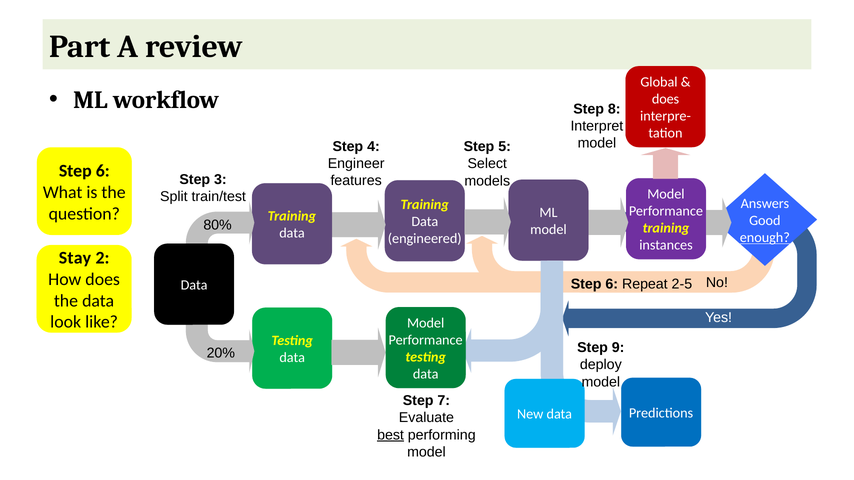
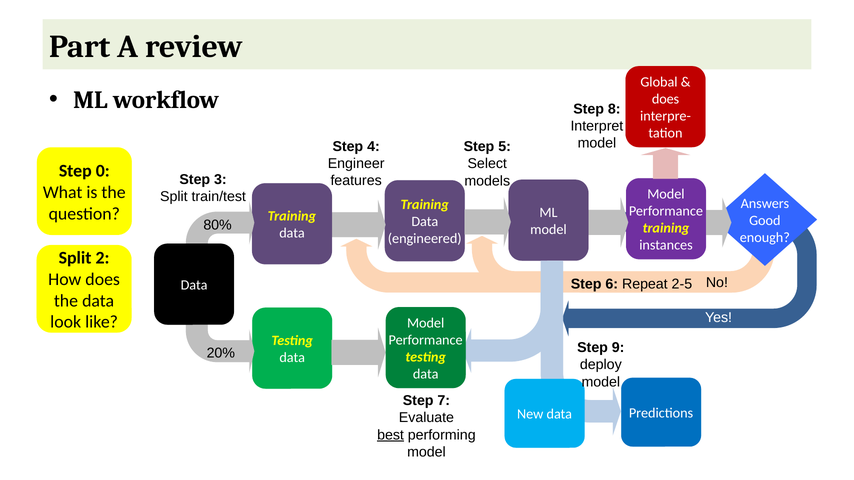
6: 6 -> 0 (103, 171)
enough underline: present -> none (765, 238)
Stay: Stay -> Split (75, 258)
